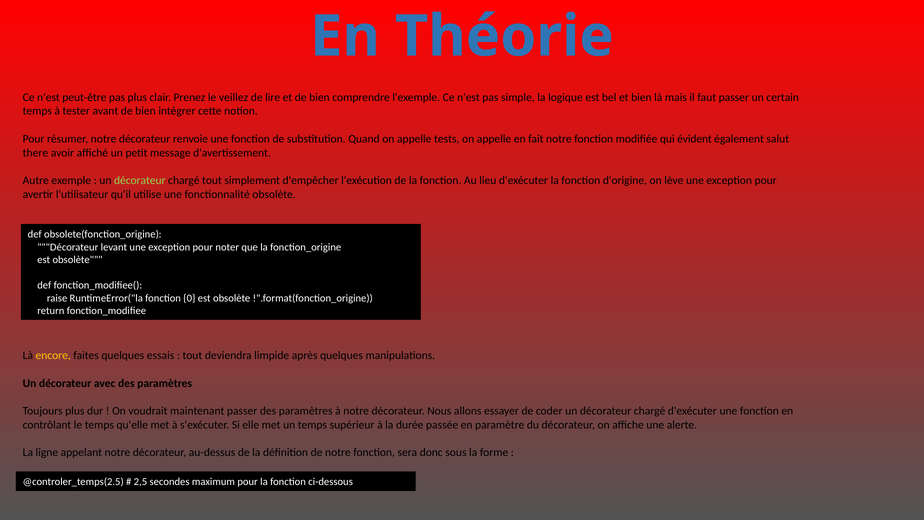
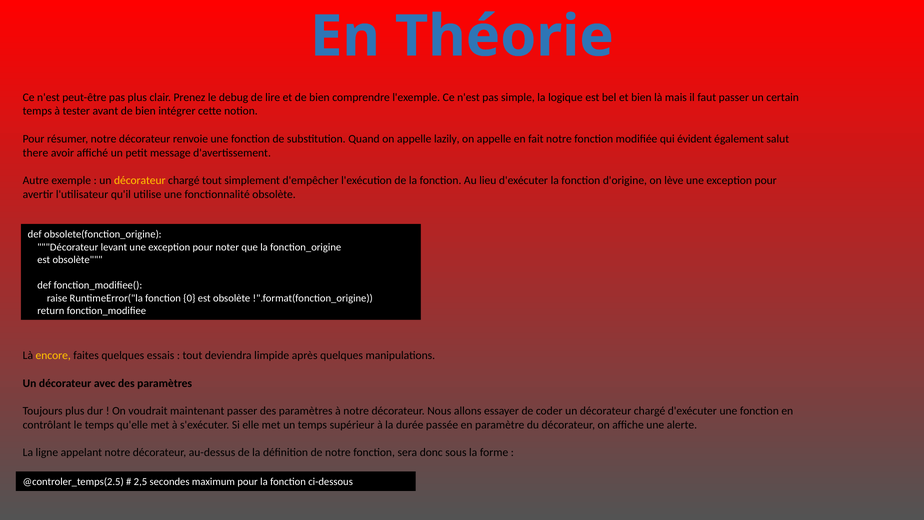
veillez: veillez -> debug (234, 97)
tests: tests -> lazily (447, 139)
décorateur colour: light green -> yellow (140, 180)
